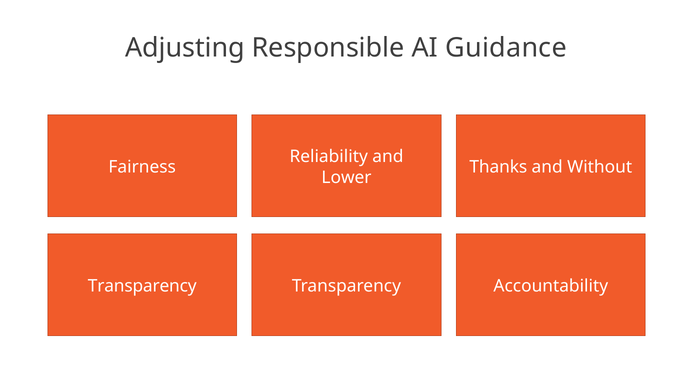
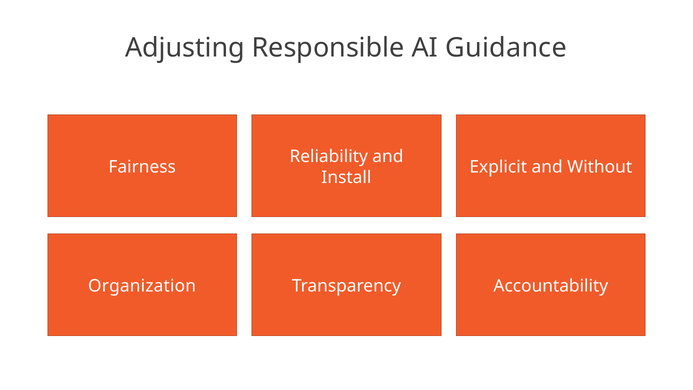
Thanks: Thanks -> Explicit (498, 167)
Lower: Lower -> Install (346, 177)
Transparency: Transparency -> Organization (142, 286)
